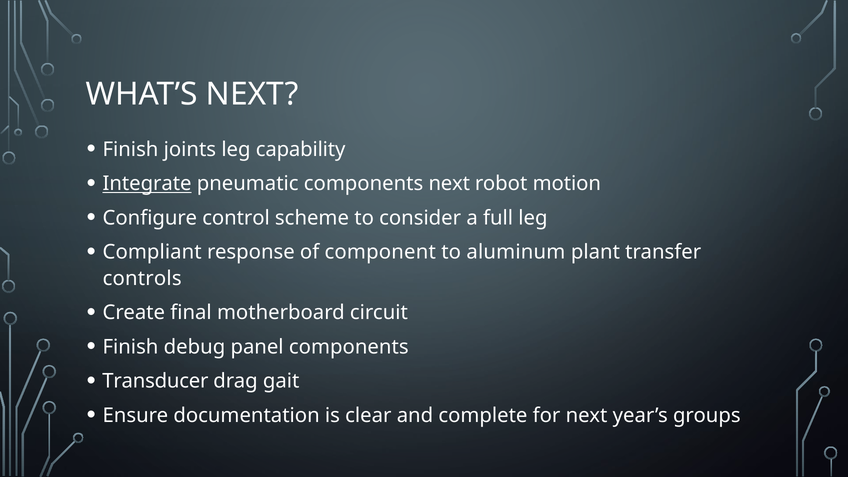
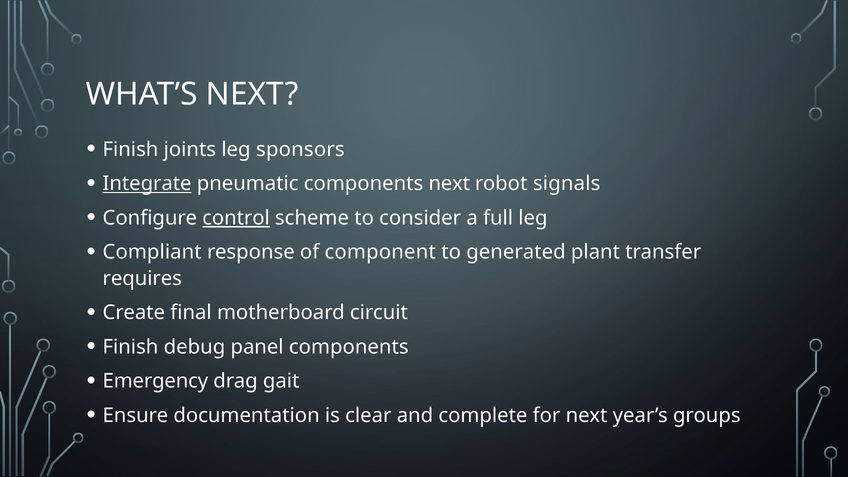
capability: capability -> sponsors (300, 150)
motion: motion -> signals (567, 184)
control underline: none -> present (236, 218)
aluminum: aluminum -> generated (516, 252)
controls: controls -> requires (142, 279)
Transducer: Transducer -> Emergency (155, 381)
